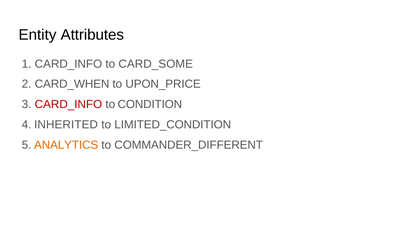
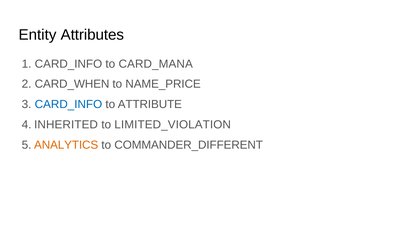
CARD_SOME: CARD_SOME -> CARD_MANA (156, 64)
UPON_PRICE: UPON_PRICE -> NAME_PRICE (163, 84)
CARD_INFO colour: red -> blue (68, 105)
CONDITION: CONDITION -> ATTRIBUTE (150, 105)
LIMITED_CONDITION: LIMITED_CONDITION -> LIMITED_VIOLATION (173, 125)
